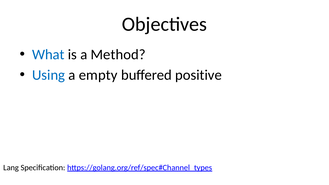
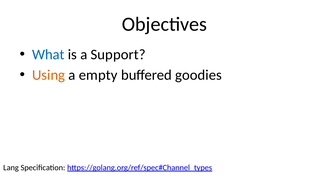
Method: Method -> Support (118, 55)
Using colour: blue -> orange (49, 75)
positive: positive -> goodies (198, 75)
